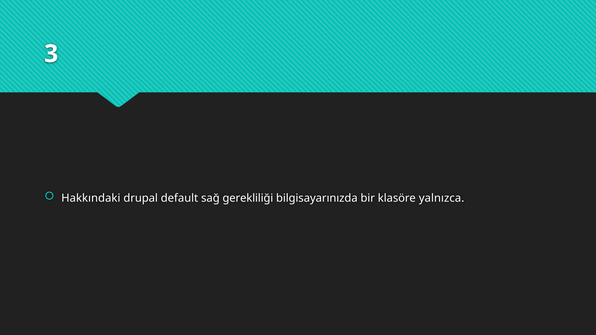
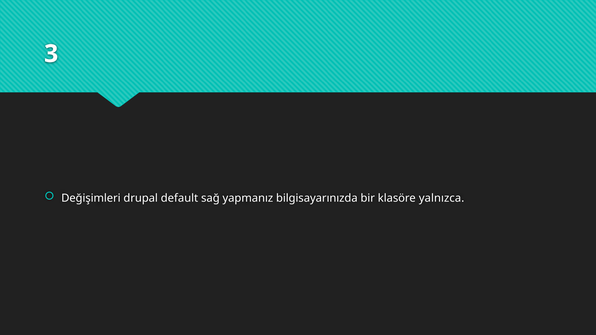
Hakkındaki: Hakkındaki -> Değişimleri (91, 198)
gerekliliği: gerekliliği -> yapmanız (248, 198)
